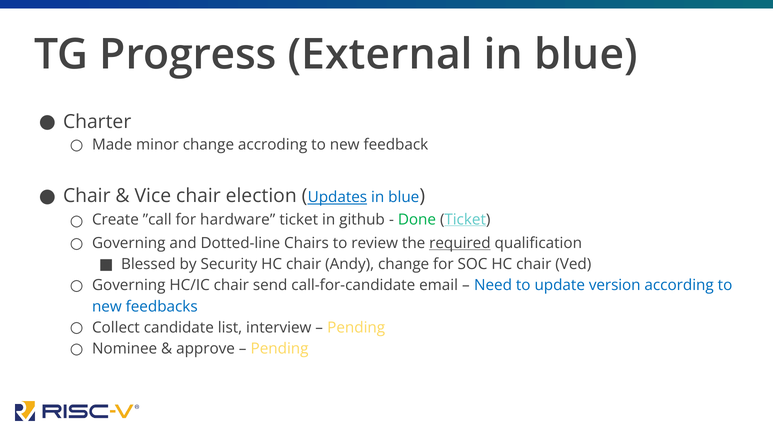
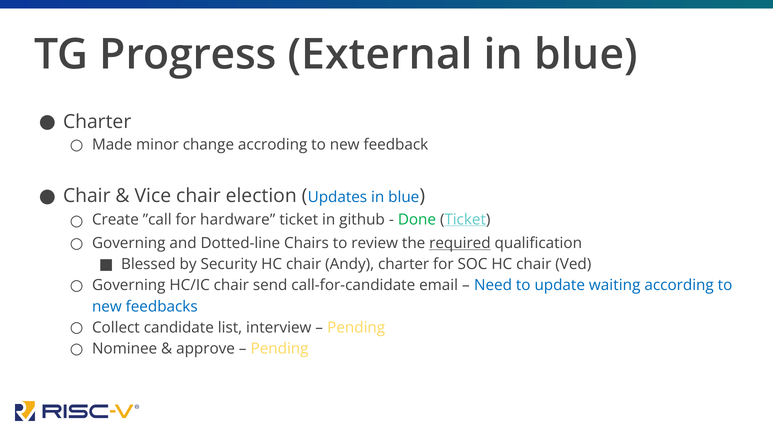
Updates underline: present -> none (337, 197)
Andy change: change -> charter (404, 264)
version: version -> waiting (615, 285)
